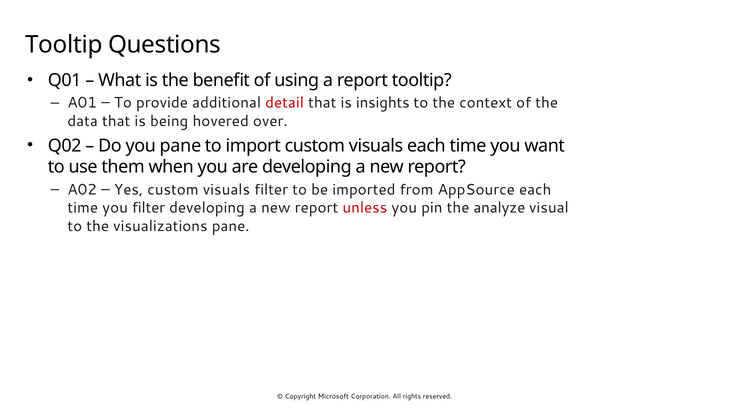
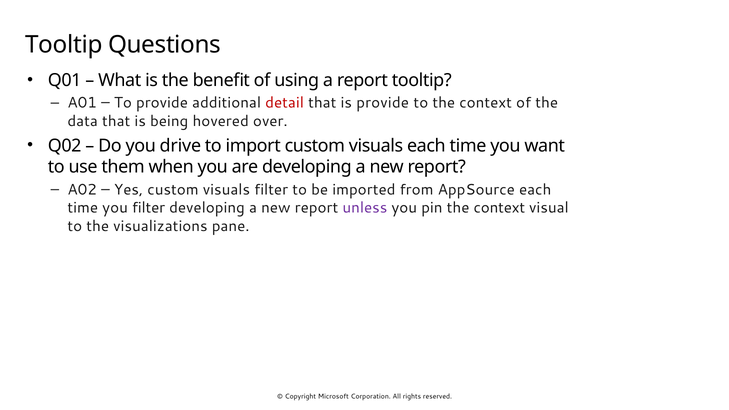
is insights: insights -> provide (383, 103)
you pane: pane -> drive (180, 146)
unless colour: red -> purple (365, 208)
pin the analyze: analyze -> context (499, 208)
